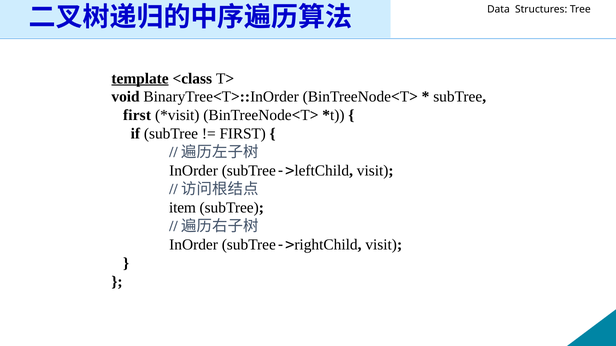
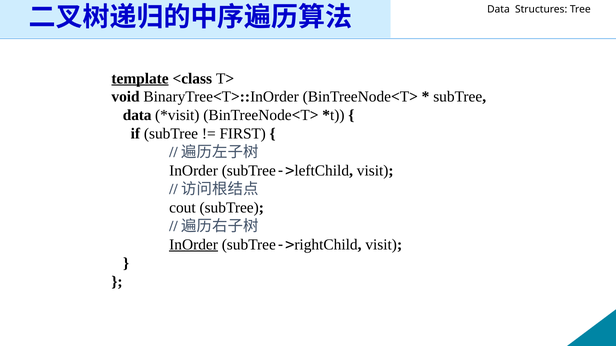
first: first -> data (137, 116)
item: item -> cout (182, 208)
InOrder underline: none -> present (194, 245)
